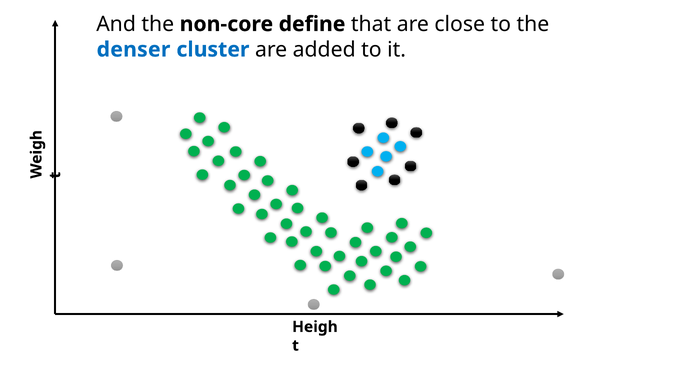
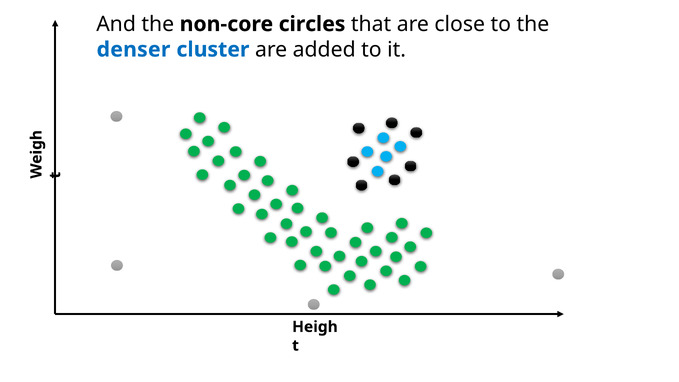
define: define -> circles (312, 24)
